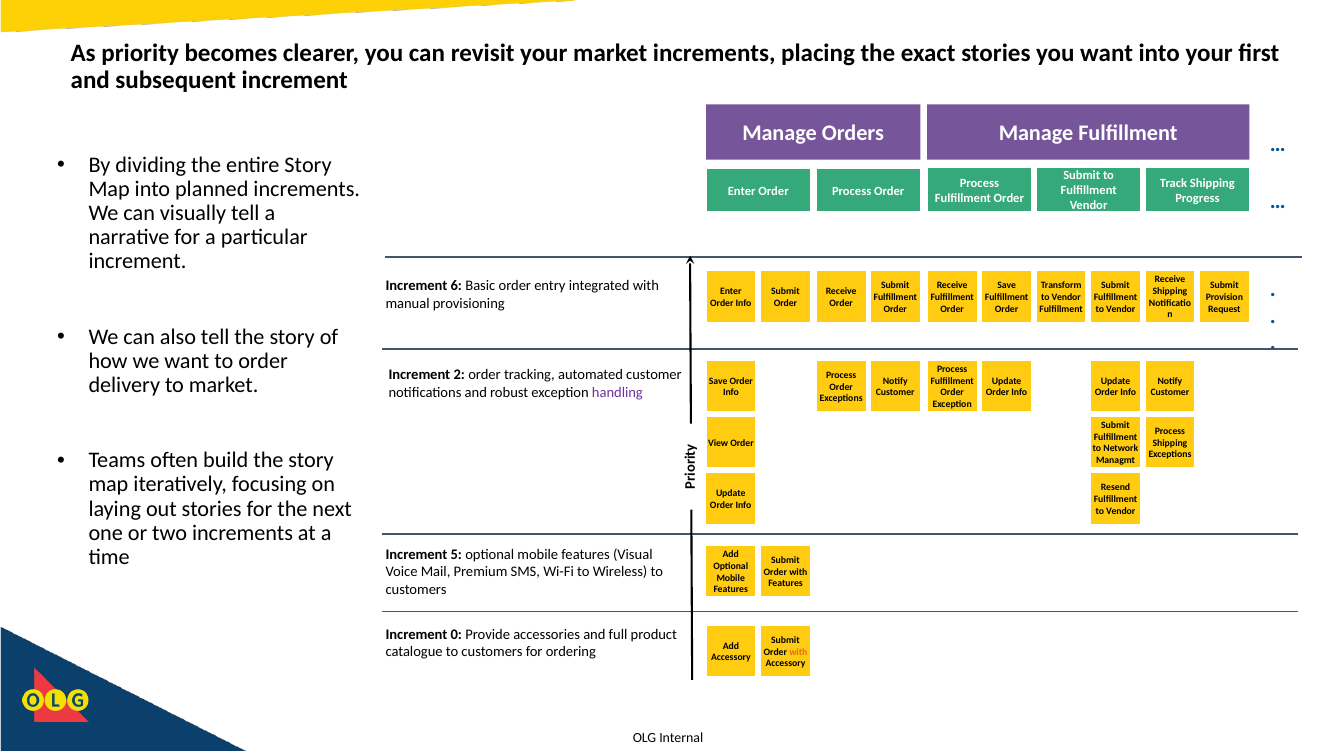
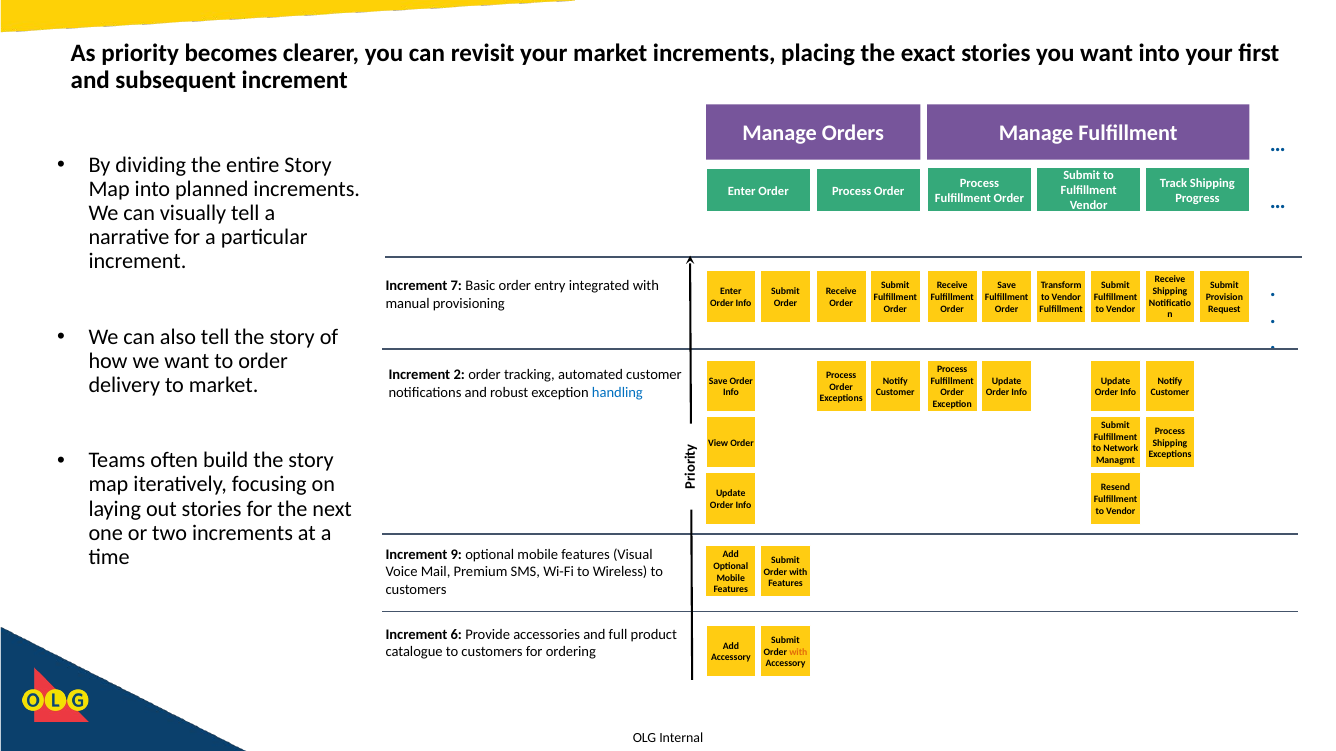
6: 6 -> 7 (456, 286)
handling colour: purple -> blue (617, 393)
5: 5 -> 9 (456, 555)
0: 0 -> 6 (456, 635)
